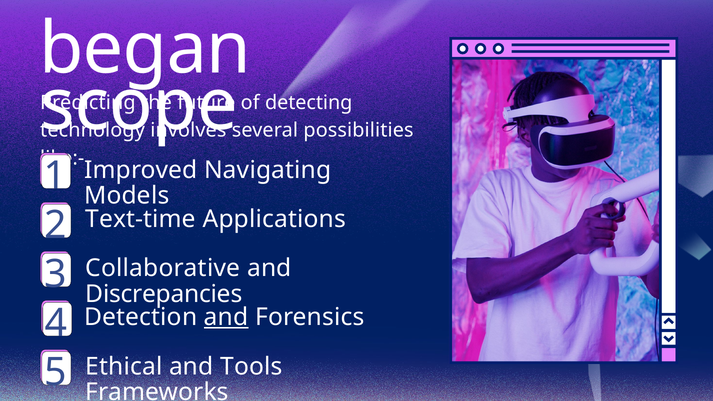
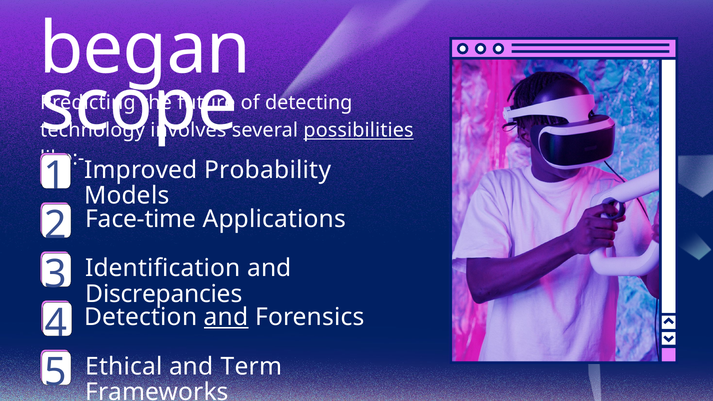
possibilities underline: none -> present (359, 130)
Navigating: Navigating -> Probability (268, 170)
Text-time: Text-time -> Face-time (141, 219)
Collaborative: Collaborative -> Identification (163, 268)
Tools: Tools -> Term (251, 367)
